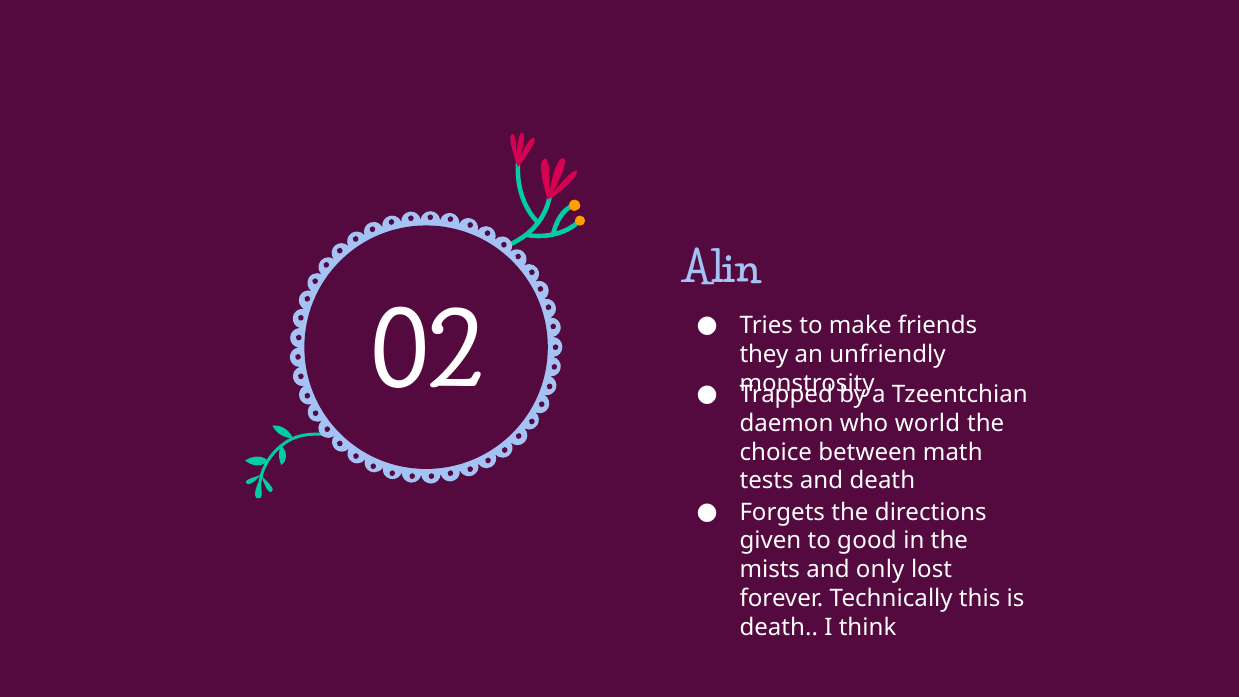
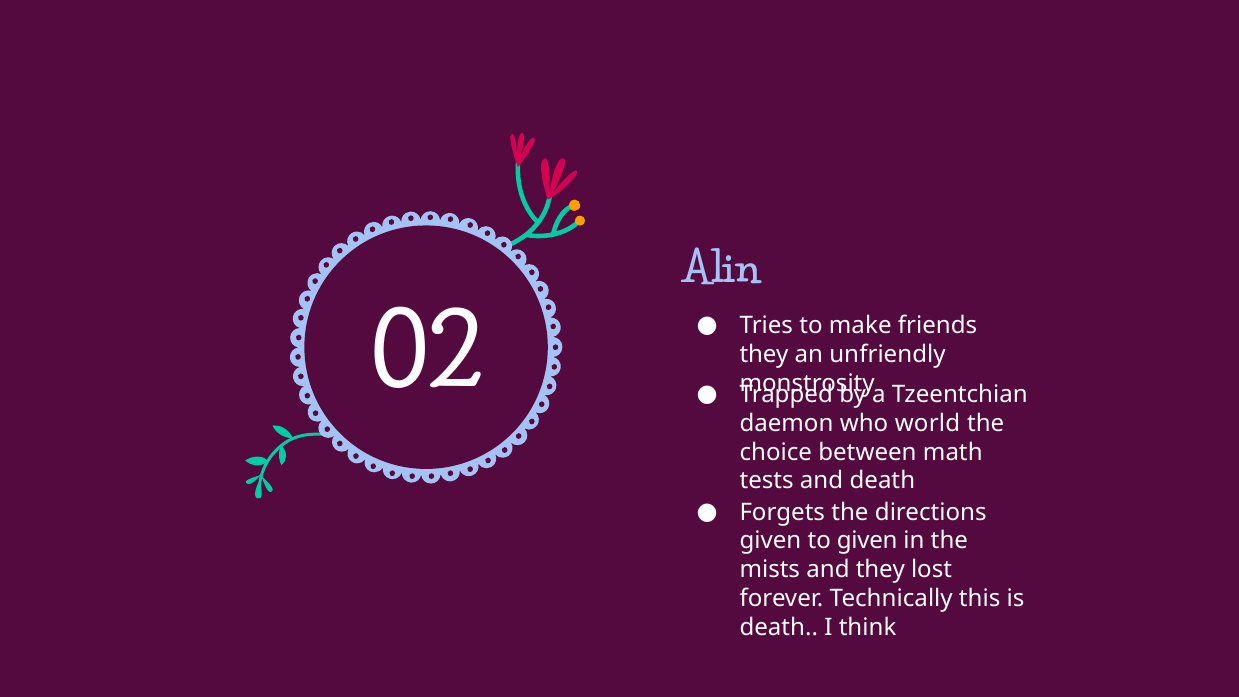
to good: good -> given (867, 541)
and only: only -> they (880, 570)
